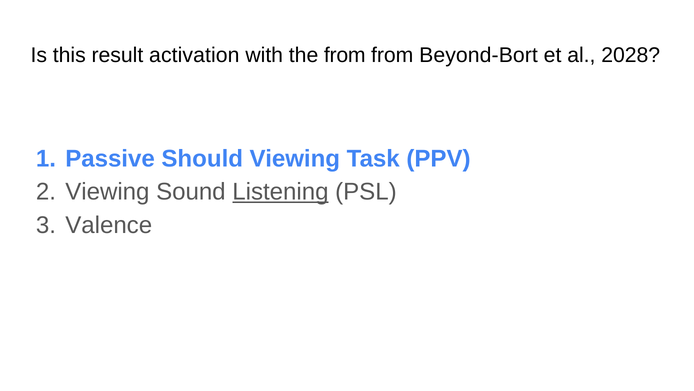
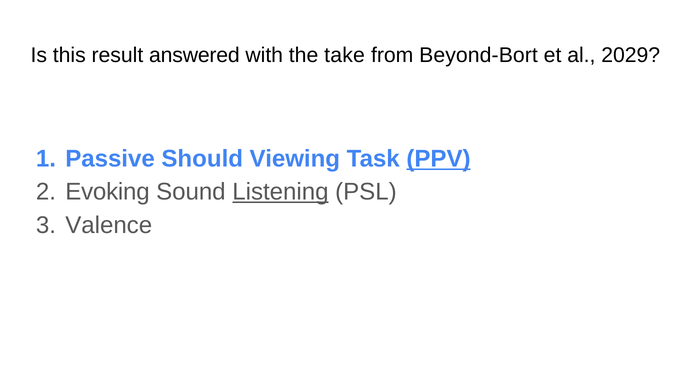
activation: activation -> answered (194, 55)
the from: from -> take (345, 55)
2028: 2028 -> 2029 (631, 55)
PPV underline: none -> present (439, 158)
Viewing: Viewing -> Evoking (107, 192)
